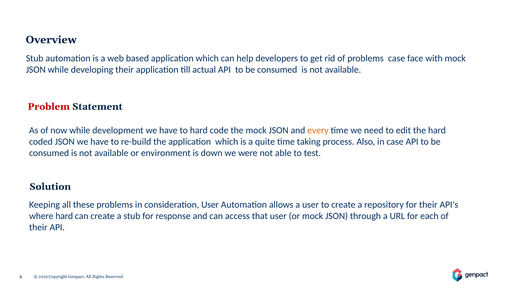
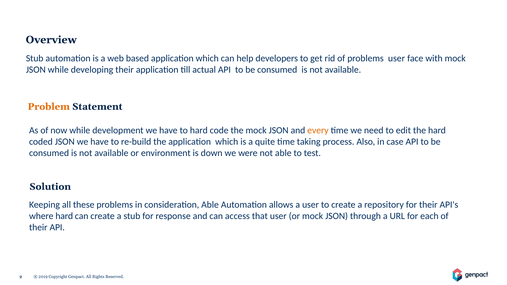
problems case: case -> user (397, 58)
Problem colour: red -> orange (49, 107)
consideration User: User -> Able (210, 205)
